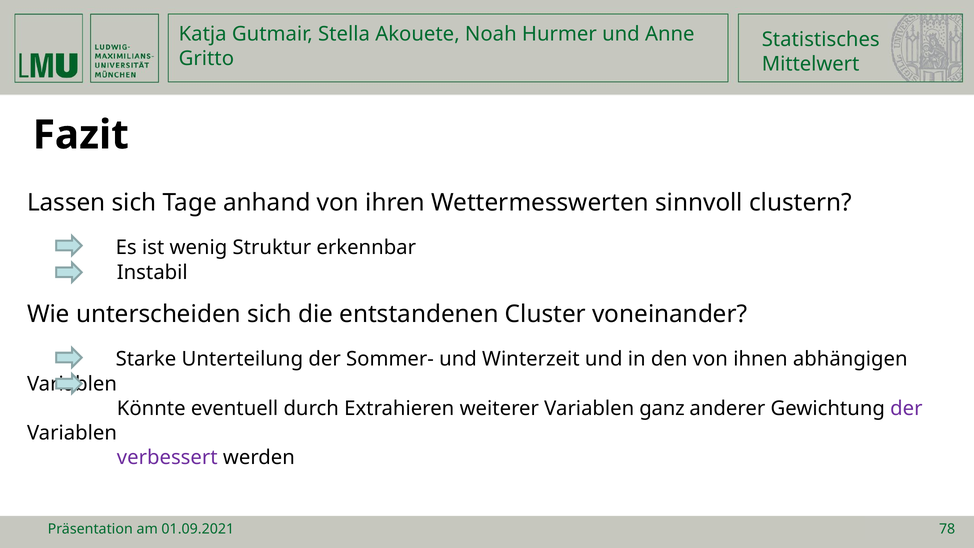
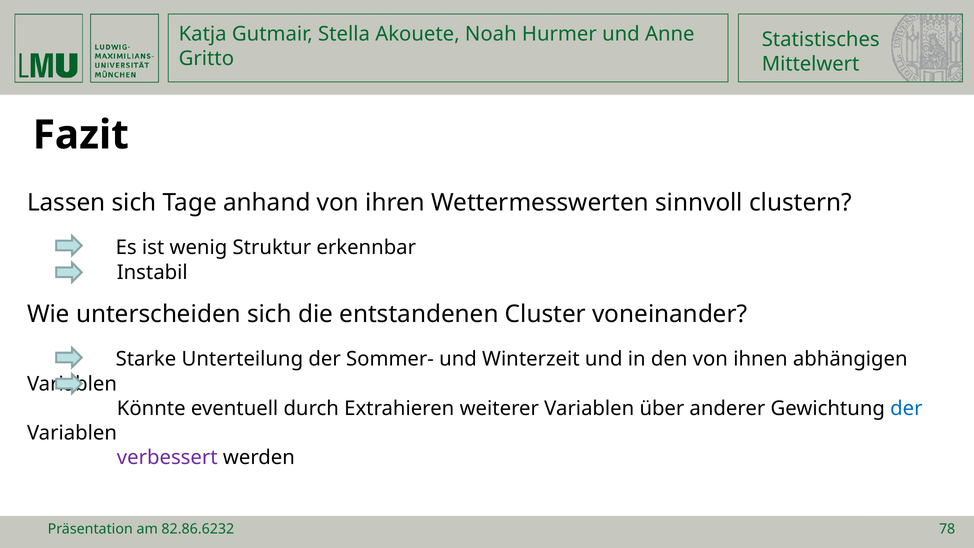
ganz: ganz -> über (662, 409)
der colour: purple -> blue (906, 409)
01.09.2021: 01.09.2021 -> 82.86.6232 (198, 529)
